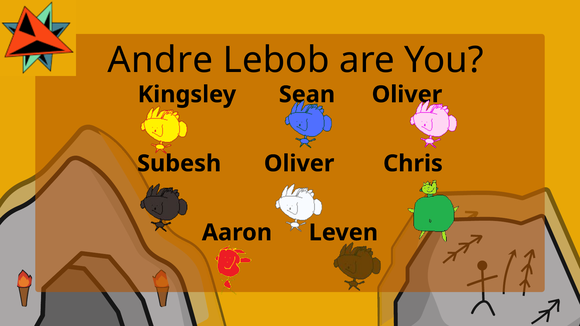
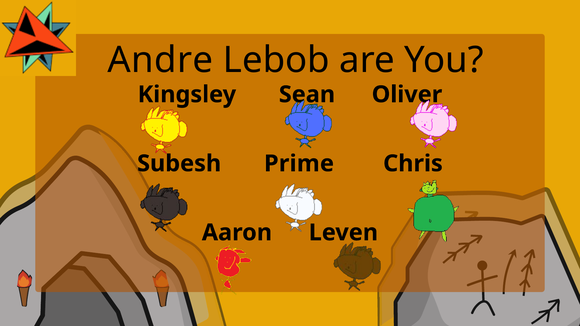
Subesh Oliver: Oliver -> Prime (299, 164)
